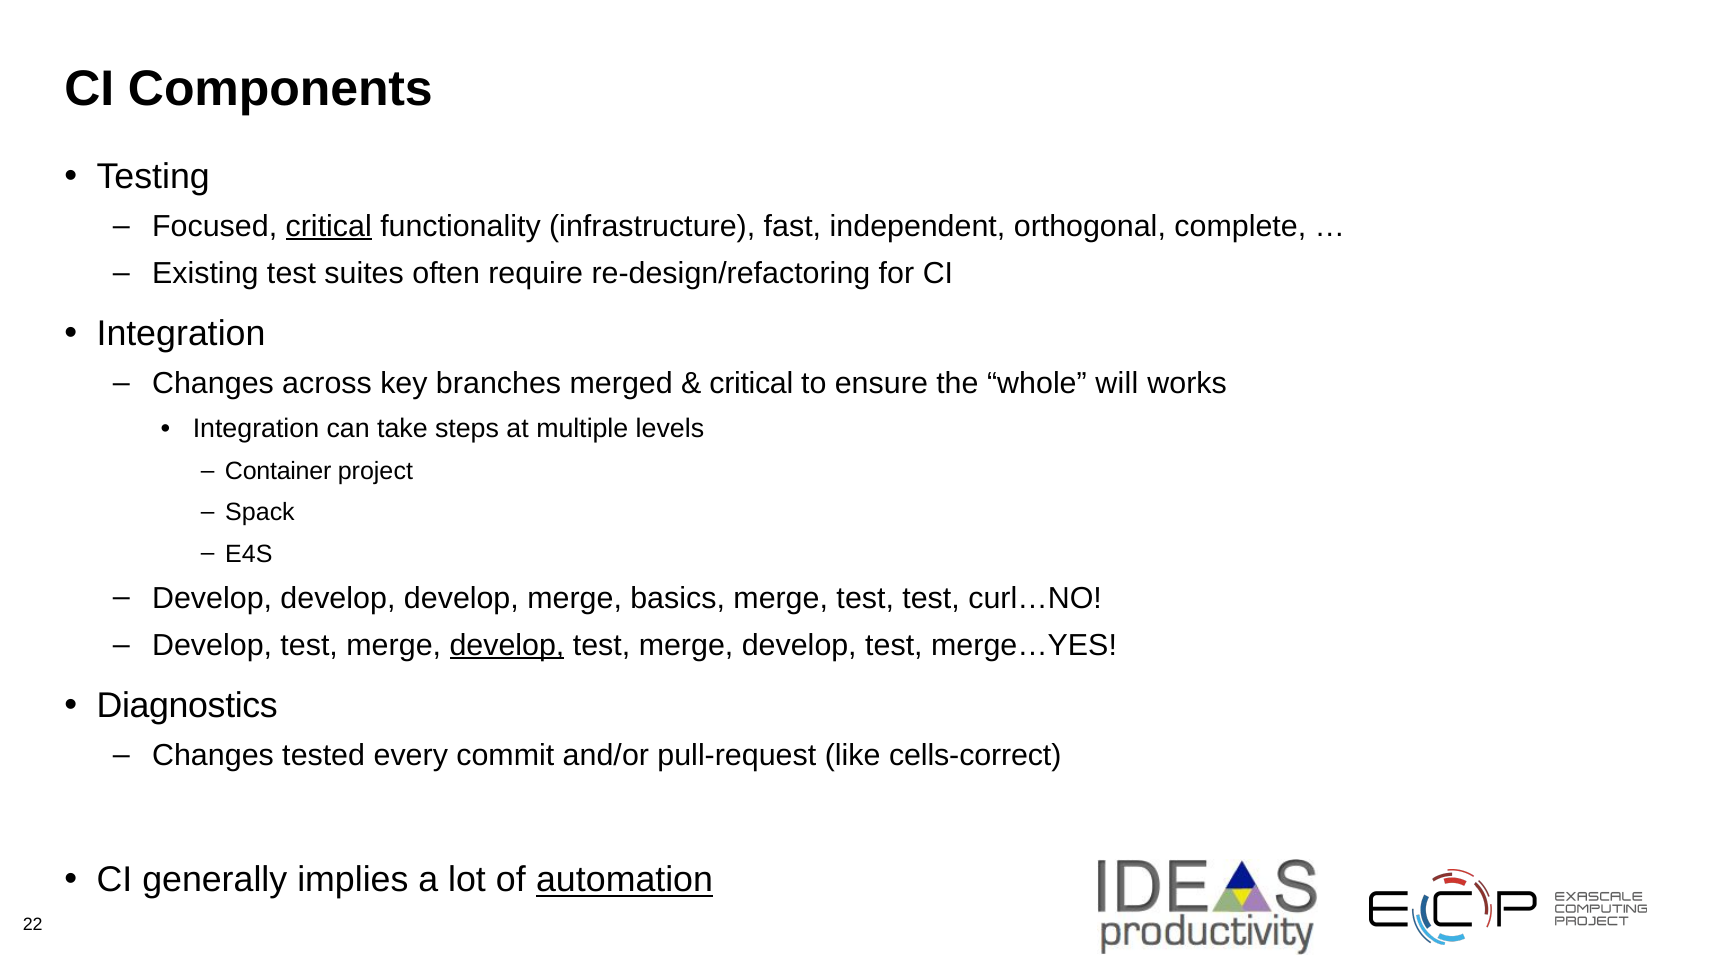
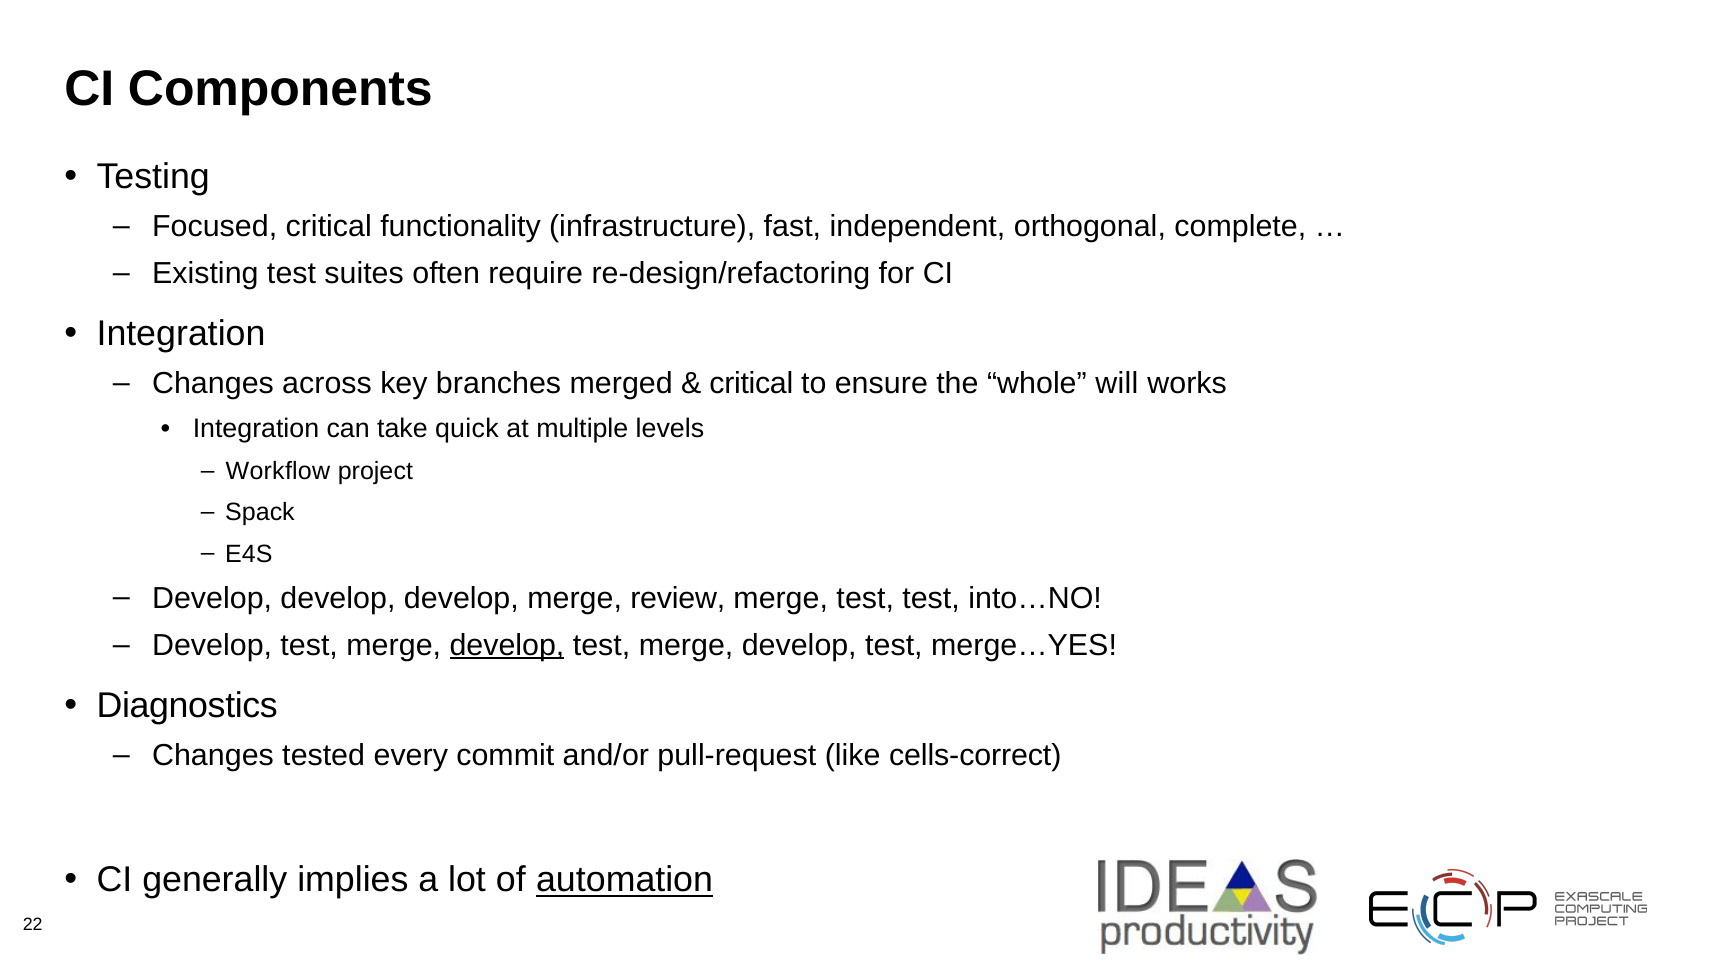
critical underline: present -> none (329, 226)
steps: steps -> quick (467, 429)
Container: Container -> Workflow (278, 472)
basics: basics -> review (678, 598)
curl…NO: curl…NO -> into…NO (1035, 598)
